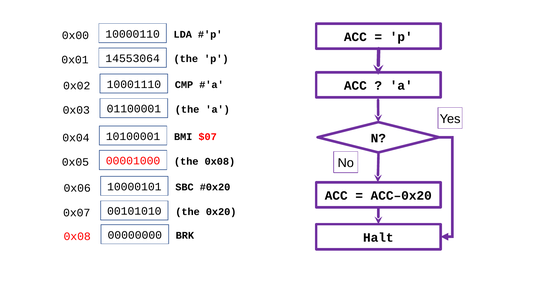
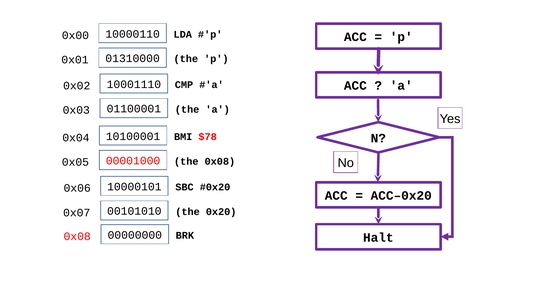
14553064: 14553064 -> 01310000 (133, 58)
$07: $07 -> $78 (208, 137)
